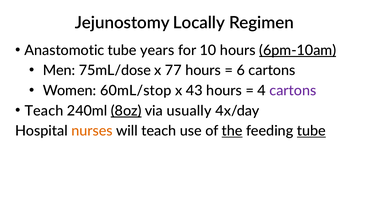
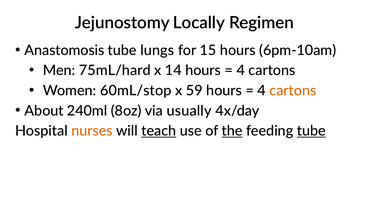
Anastomotic: Anastomotic -> Anastomosis (64, 50)
years: years -> lungs (157, 50)
10: 10 -> 15 (208, 50)
6pm-10am underline: present -> none (298, 50)
75mL/dose: 75mL/dose -> 75mL/hard (115, 71)
77: 77 -> 14 (173, 71)
6: 6 -> 4 (241, 71)
43: 43 -> 59 (194, 91)
cartons colour: purple -> orange (293, 91)
Teach: Teach -> About (44, 111)
8oz underline: present -> none (126, 111)
teach underline: none -> present (159, 131)
